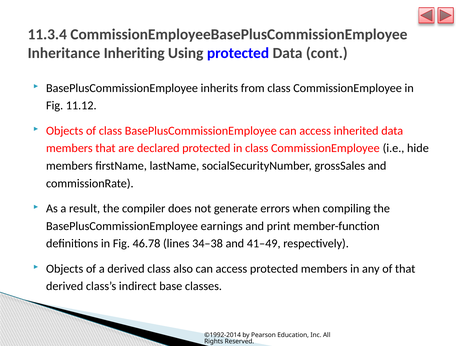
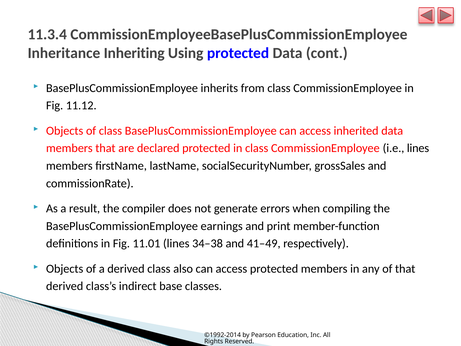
i.e hide: hide -> lines (418, 148)
46.78: 46.78 -> 11.01 (146, 243)
